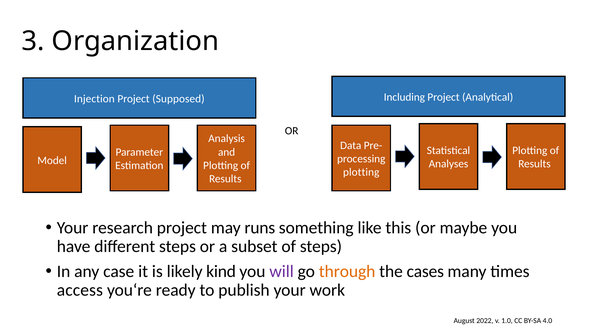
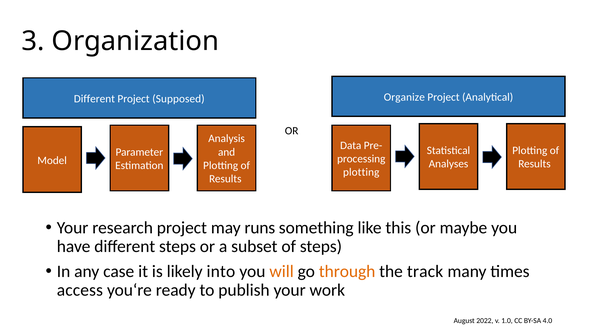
Including: Including -> Organize (404, 97)
Injection: Injection -> Different (94, 99)
kind: kind -> into (221, 272)
will colour: purple -> orange (282, 272)
cases: cases -> track (425, 272)
